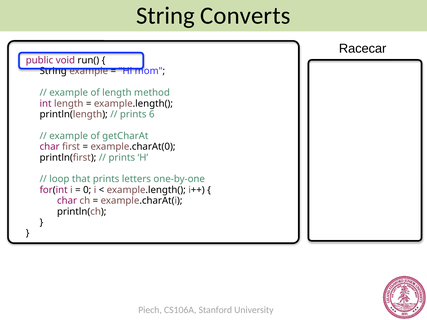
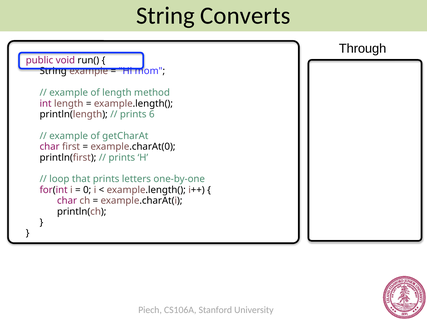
Racecar: Racecar -> Through (363, 49)
